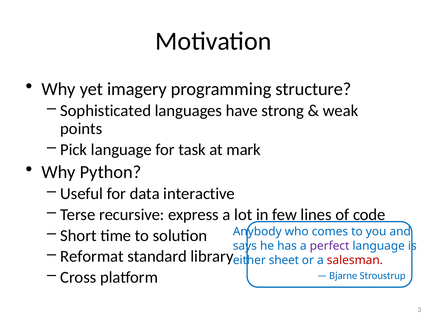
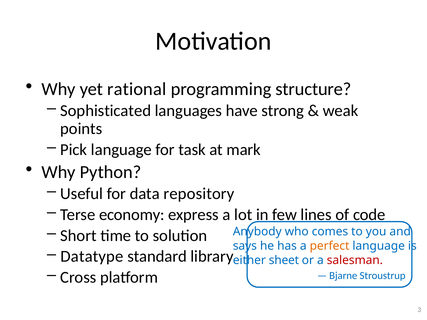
imagery: imagery -> rational (137, 89)
interactive: interactive -> repository (199, 194)
recursive: recursive -> economy (132, 215)
perfect colour: purple -> orange (330, 246)
Reformat: Reformat -> Datatype (92, 257)
